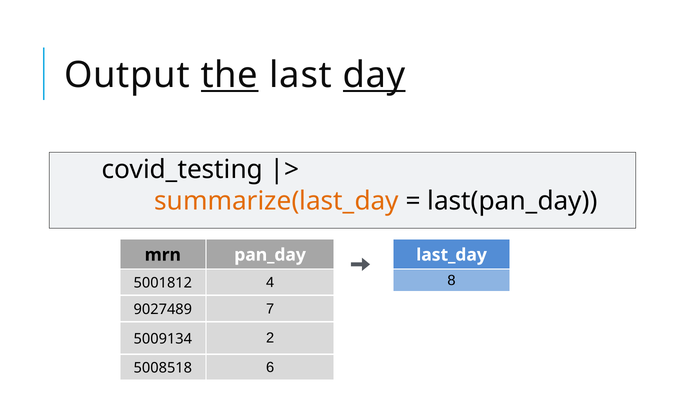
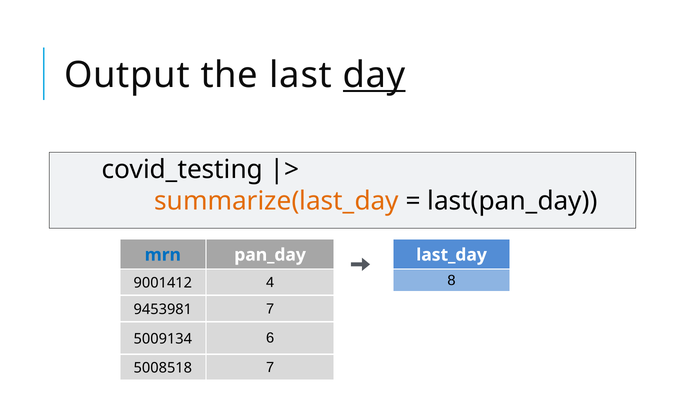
the underline: present -> none (229, 75)
mrn colour: black -> blue (163, 255)
5001812: 5001812 -> 9001412 (163, 283)
9027489: 9027489 -> 9453981 (163, 309)
2: 2 -> 6 (270, 338)
5008518 6: 6 -> 7 (270, 367)
